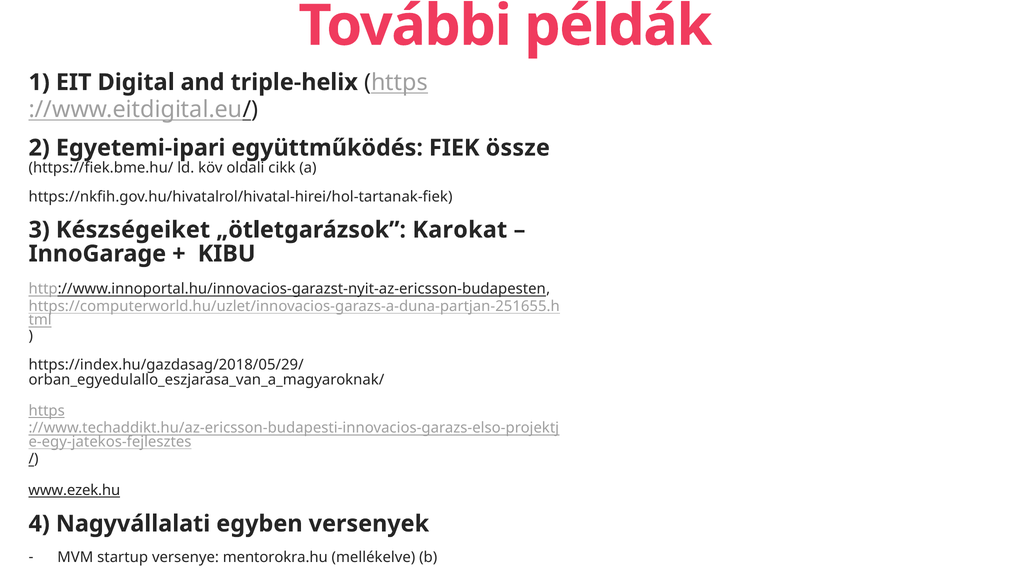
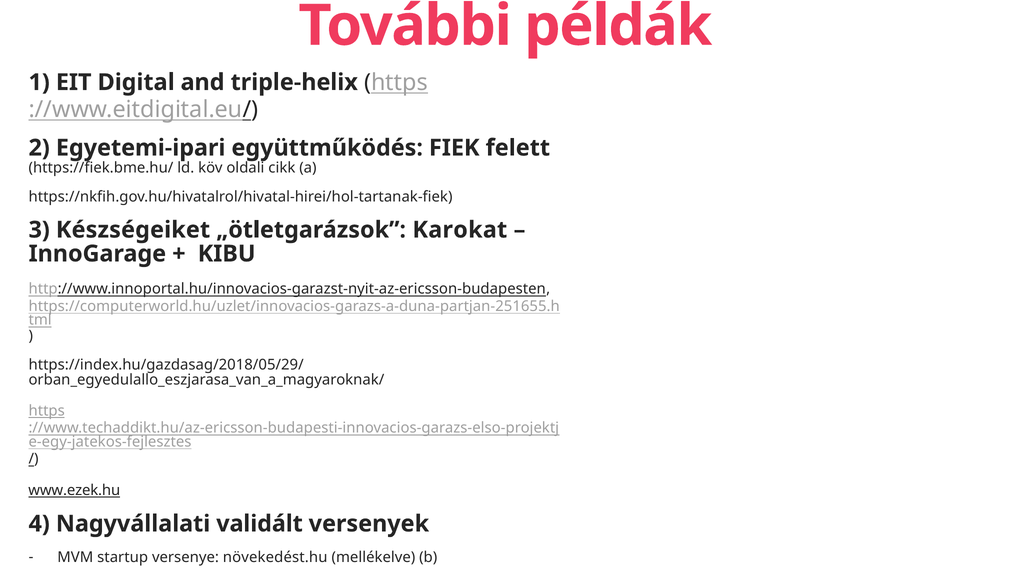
össze: össze -> felett (518, 148)
egyben: egyben -> validált (260, 524)
mentorokra.hu: mentorokra.hu -> növekedést.hu (275, 557)
